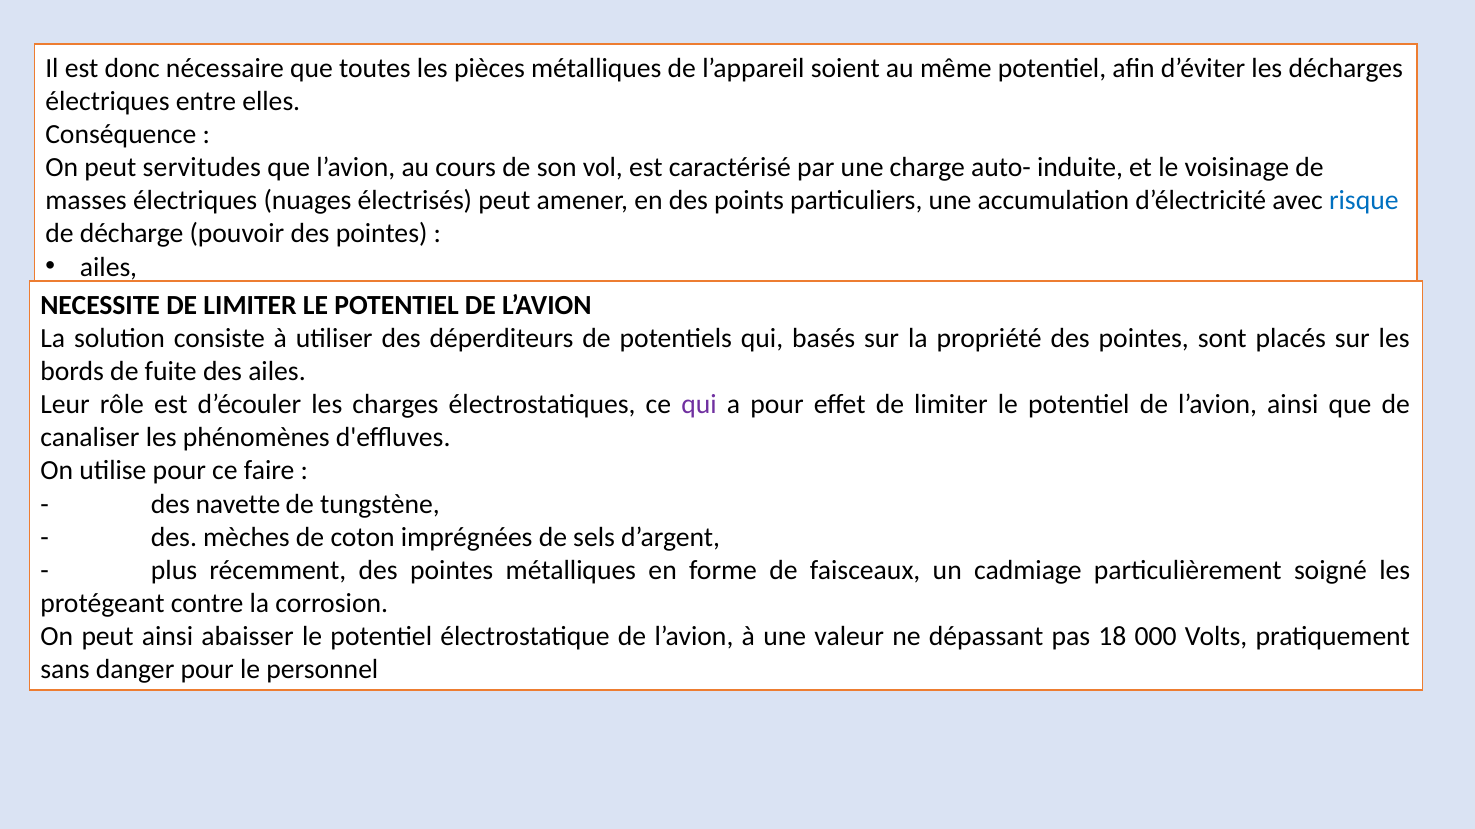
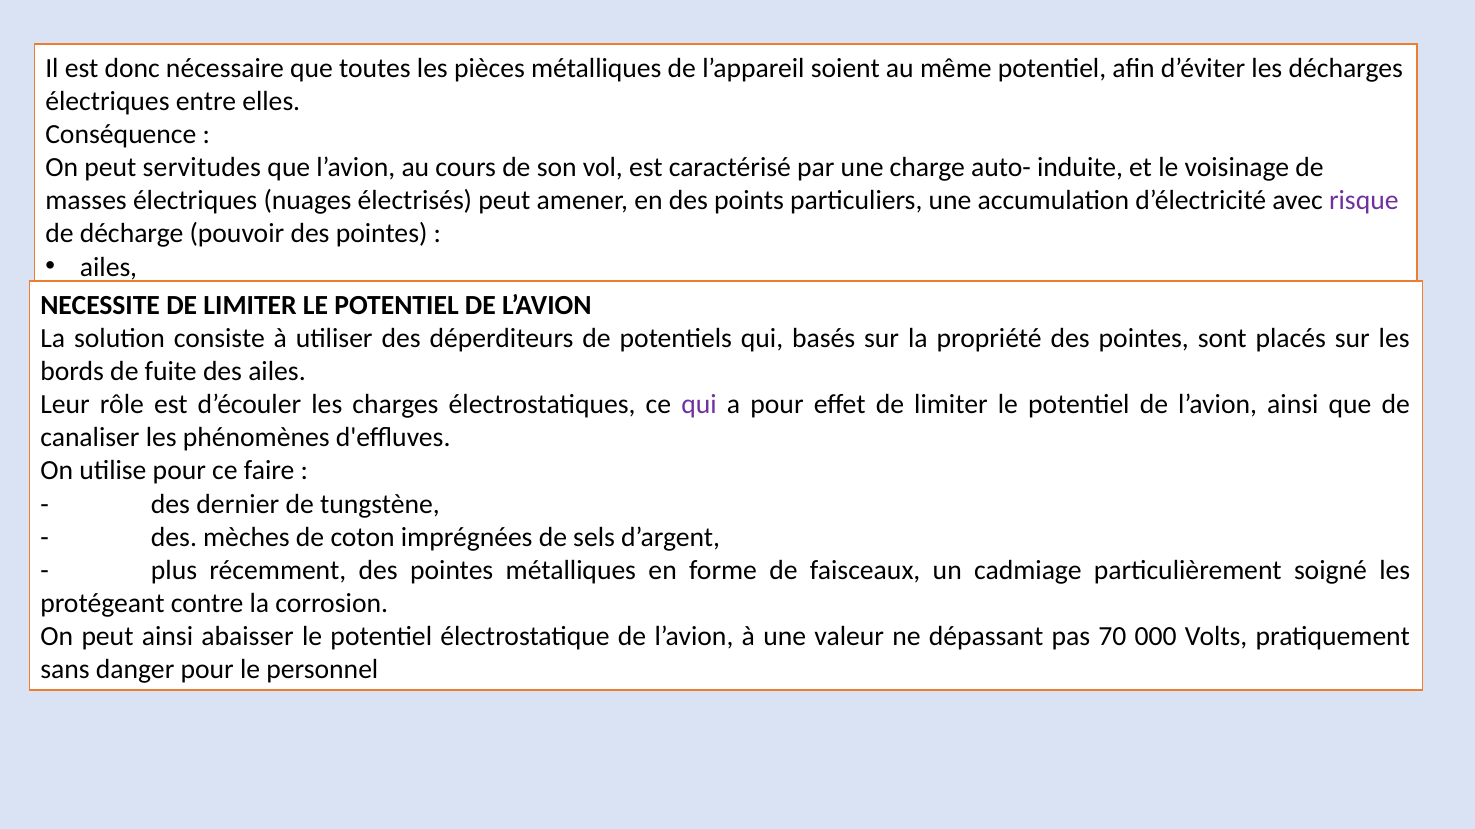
risque colour: blue -> purple (1364, 201)
navette: navette -> dernier (238, 504)
18: 18 -> 70 (1112, 637)
